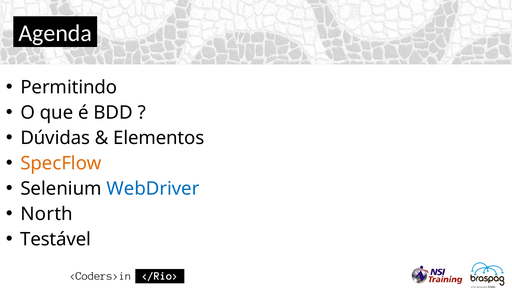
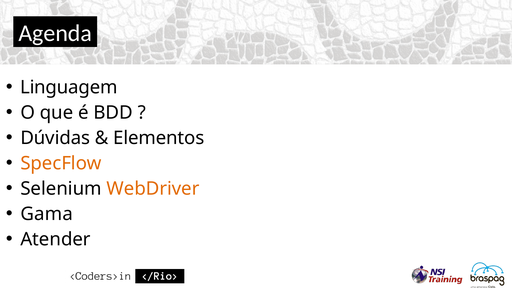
Permitindo: Permitindo -> Linguagem (69, 87)
WebDriver colour: blue -> orange (153, 189)
North: North -> Gama (47, 214)
Testável: Testável -> Atender (56, 239)
